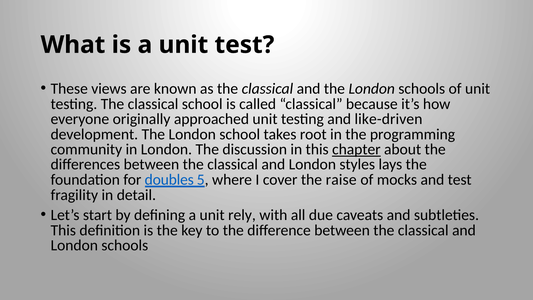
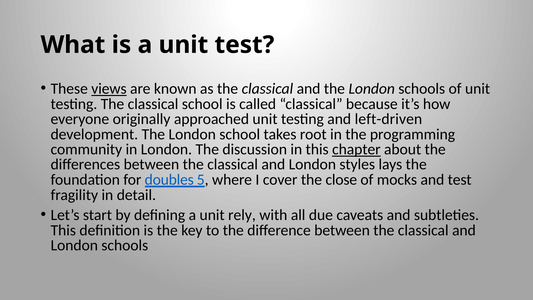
views underline: none -> present (109, 89)
like-driven: like-driven -> left-driven (388, 119)
raise: raise -> close (341, 180)
